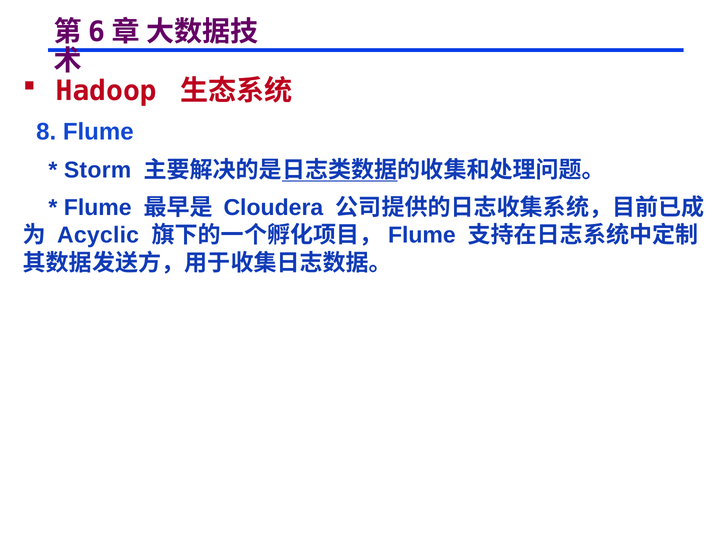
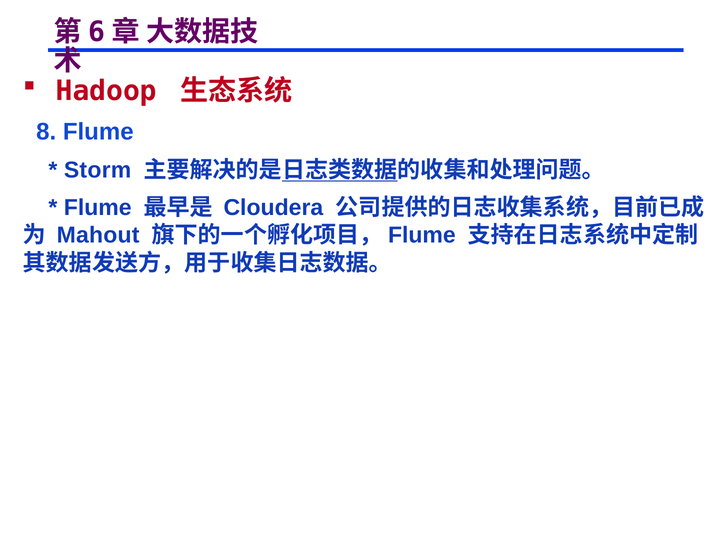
Acyclic: Acyclic -> Mahout (98, 235)
